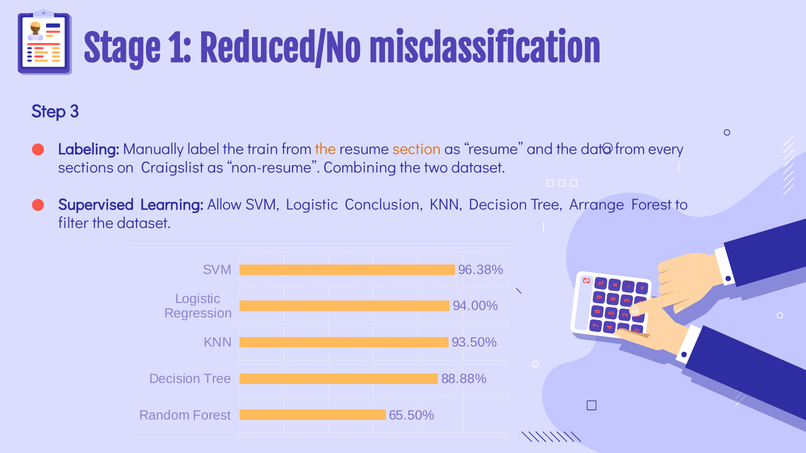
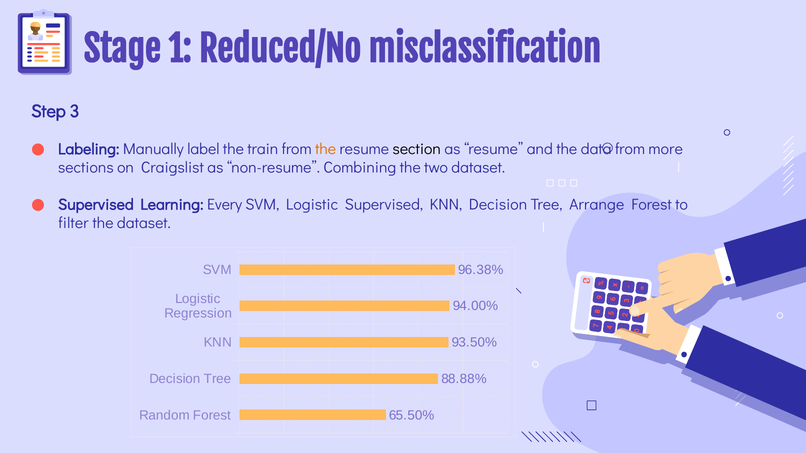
section colour: orange -> black (417, 149)
every: every -> more (666, 149)
Allow: Allow -> Every (225, 205)
Logistic Conclusion: Conclusion -> Supervised (384, 205)
